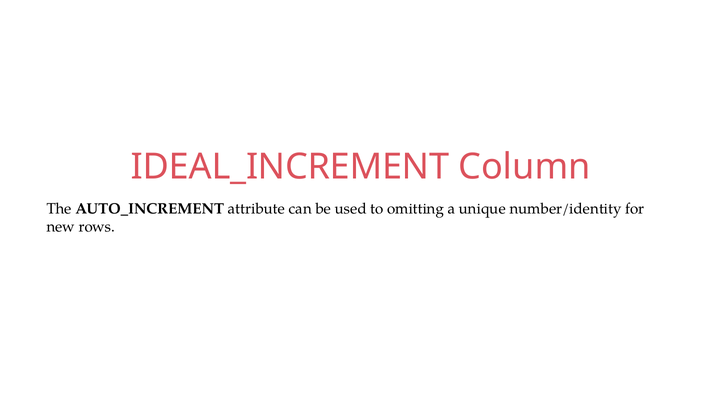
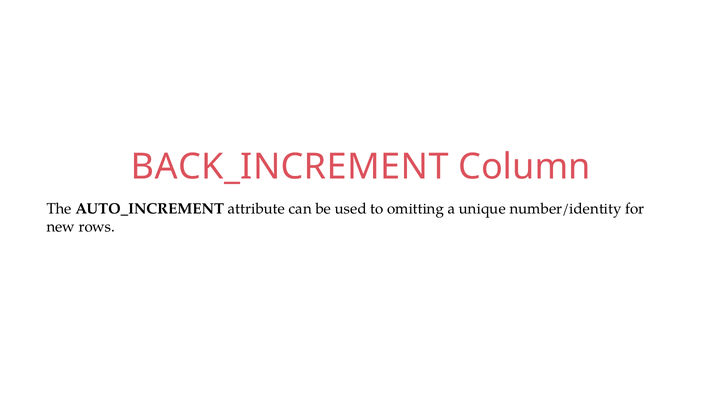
IDEAL_INCREMENT: IDEAL_INCREMENT -> BACK_INCREMENT (290, 167)
